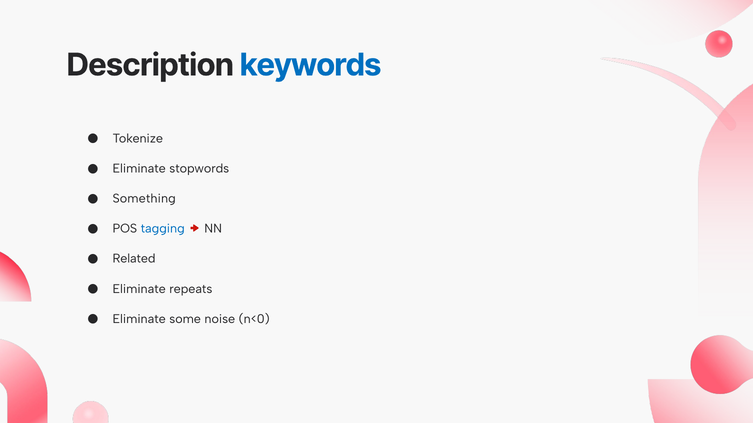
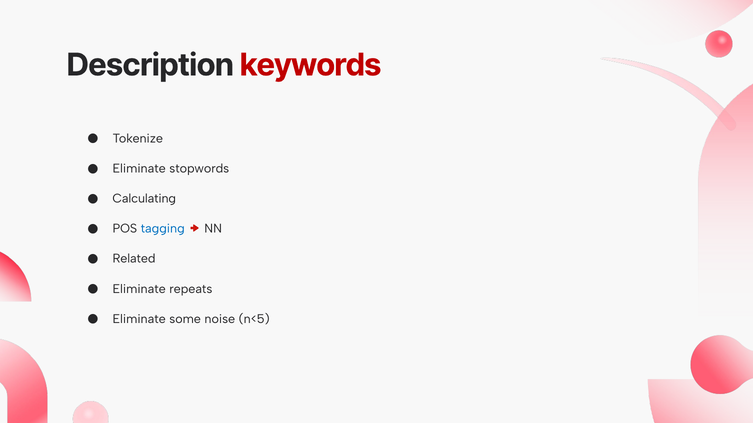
keywords colour: blue -> red (310, 65)
Something: Something -> Calculating (144, 199)
n<0: n<0 -> n<5 (254, 319)
